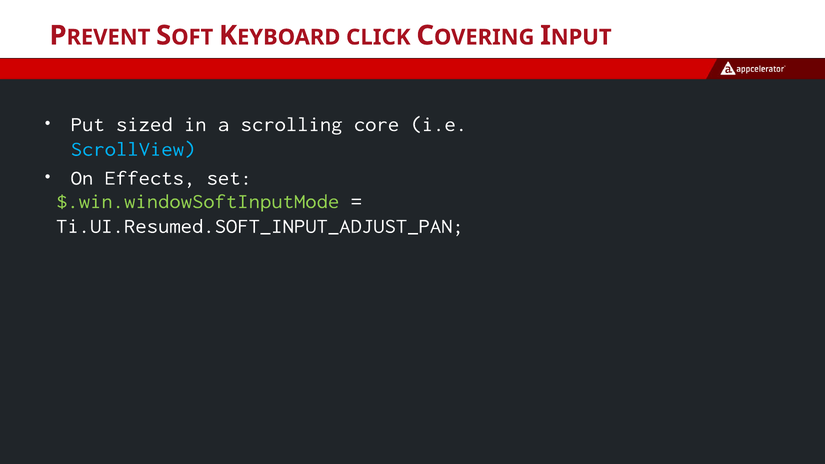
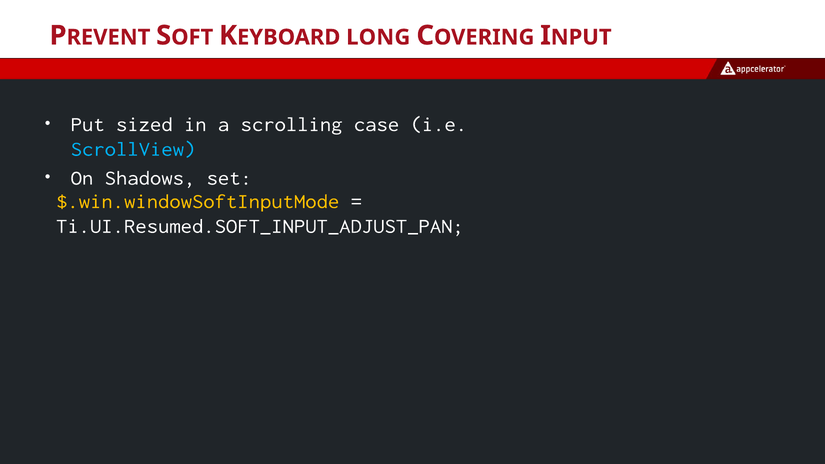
CLICK: CLICK -> LONG (378, 37)
core: core -> case (377, 124)
Effects: Effects -> Shadows (150, 178)
$.win.windowSoftInputMode colour: light green -> yellow (198, 201)
